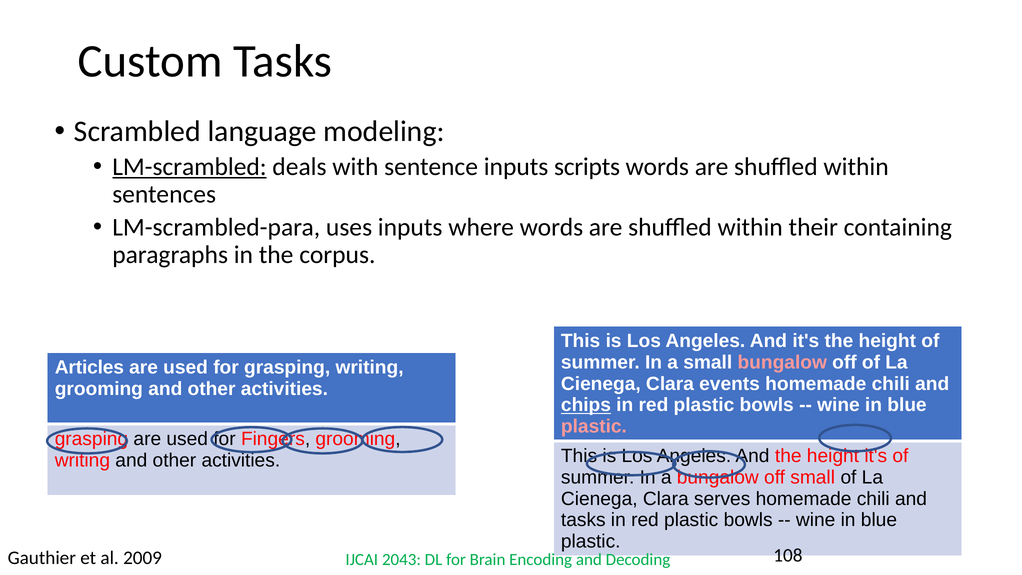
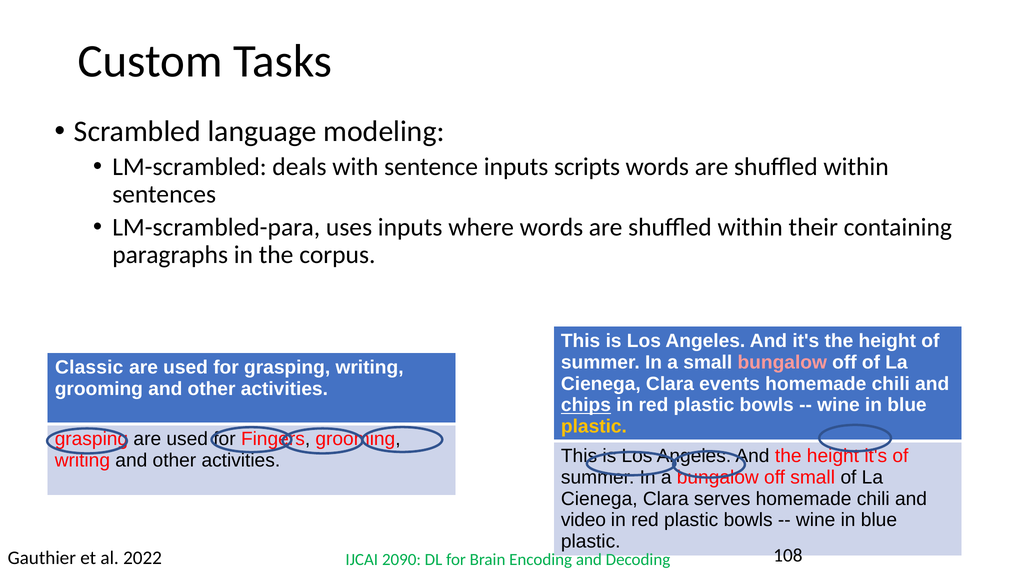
LM-scrambled underline: present -> none (189, 167)
Articles: Articles -> Classic (89, 367)
plastic colour: pink -> yellow (594, 427)
tasks: tasks -> video (583, 520)
2009: 2009 -> 2022 (143, 558)
2043: 2043 -> 2090 (401, 560)
